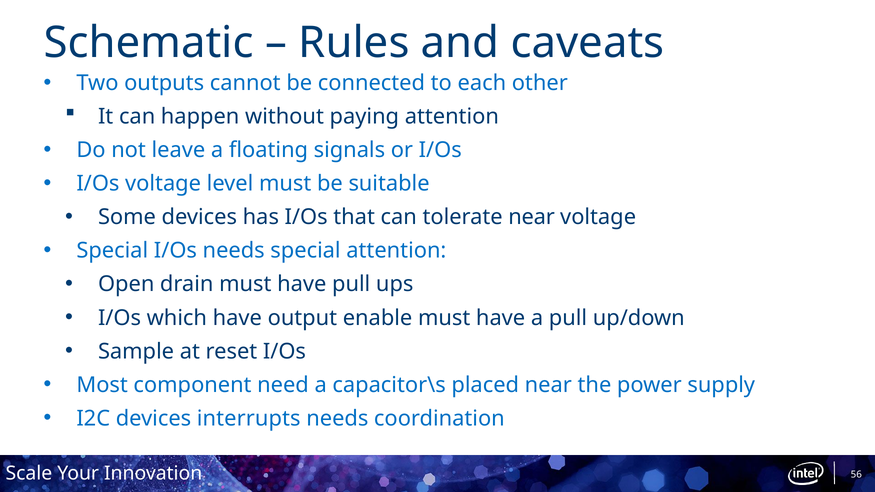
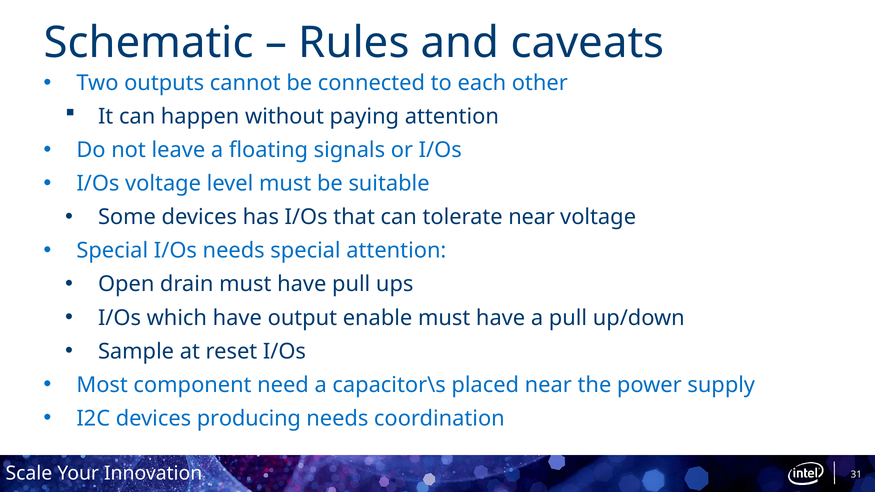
interrupts: interrupts -> producing (249, 419)
56: 56 -> 31 (856, 475)
